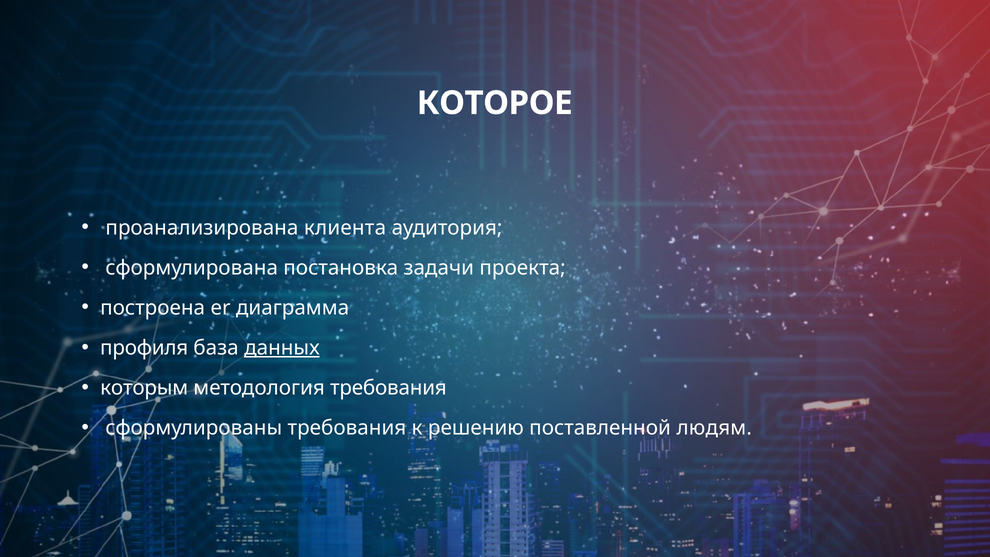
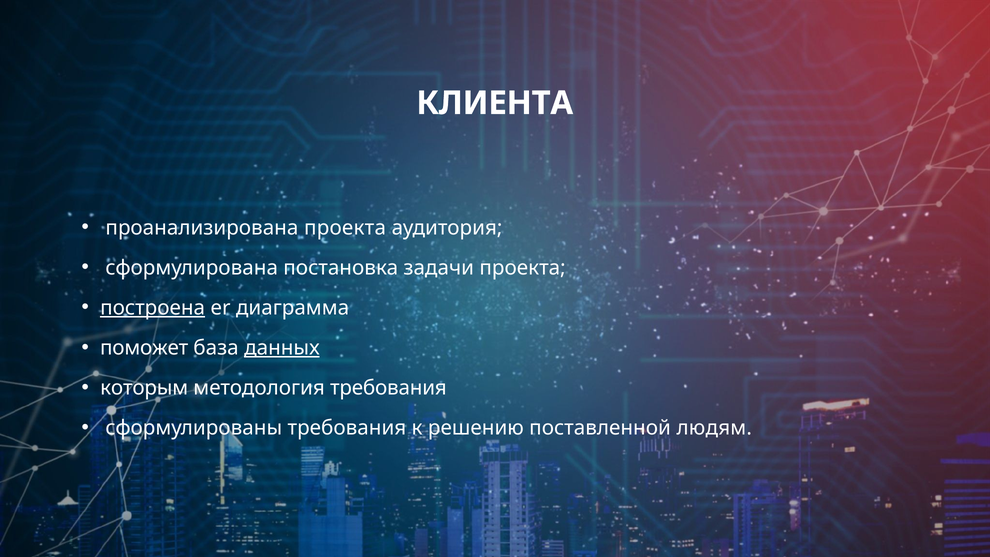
КОТОРОЕ: КОТОРОЕ -> КЛИЕНТА (495, 103)
проанализирована клиента: клиента -> проекта (345, 228)
построена underline: none -> present (153, 308)
профиля: профиля -> поможет (144, 348)
